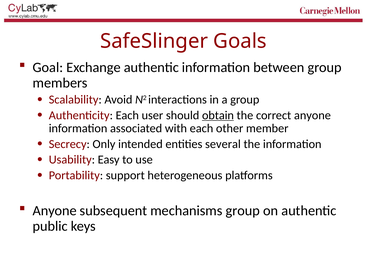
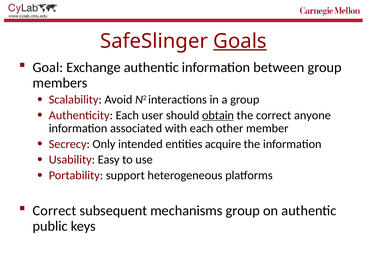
Goals underline: none -> present (240, 41)
several: several -> acquire (223, 144)
Anyone: Anyone -> Correct (55, 211)
